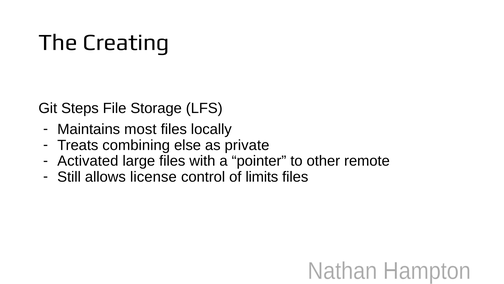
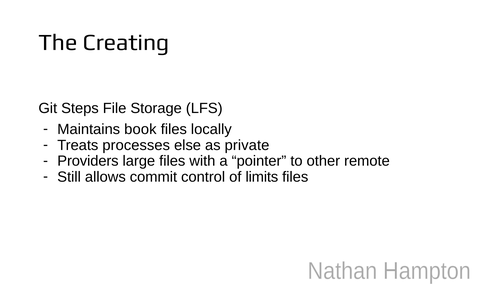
most: most -> book (140, 129)
combining: combining -> processes (136, 145)
Activated: Activated -> Providers (88, 161)
license: license -> commit (153, 177)
